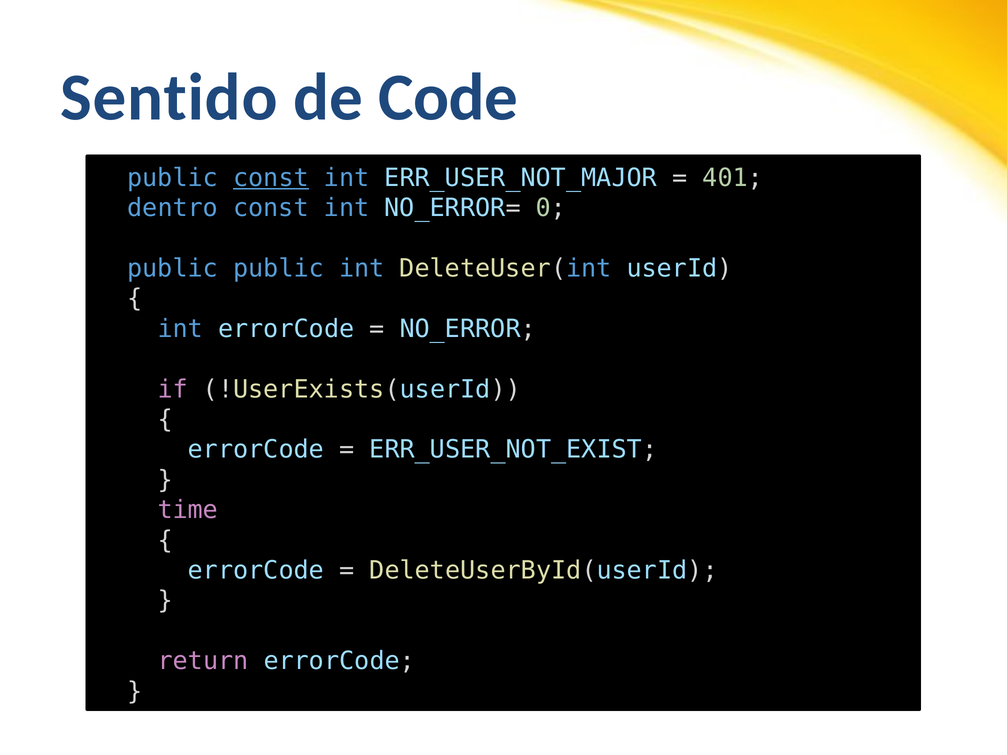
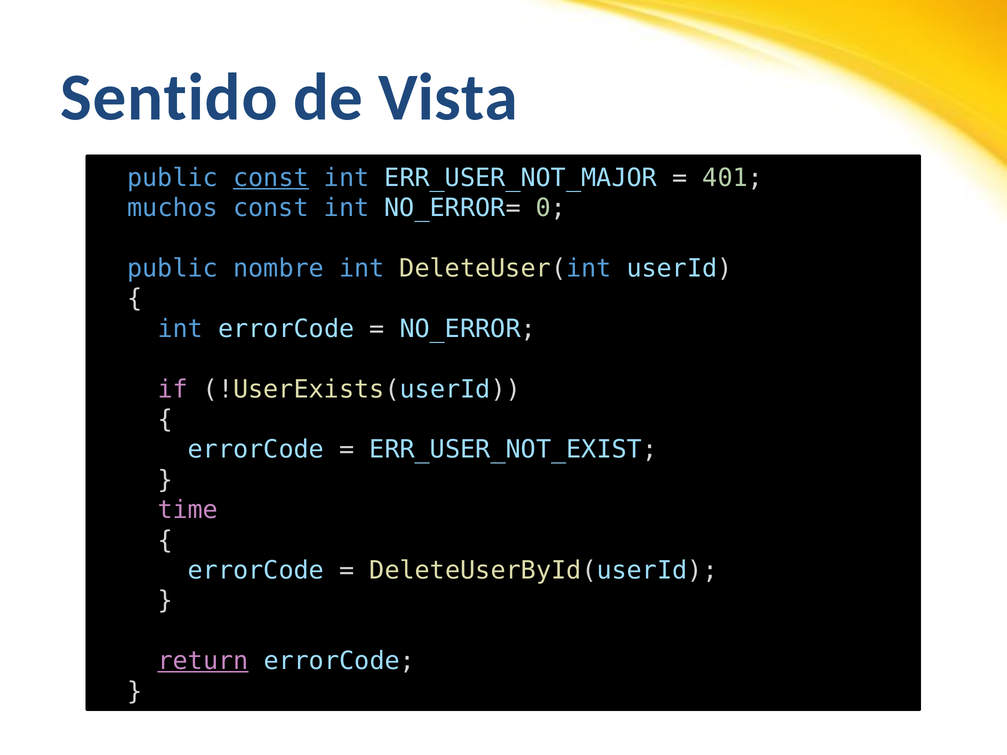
Code: Code -> Vista (448, 98)
dentro: dentro -> muchos (173, 208)
public public: public -> nombre (279, 269)
return underline: none -> present (203, 661)
